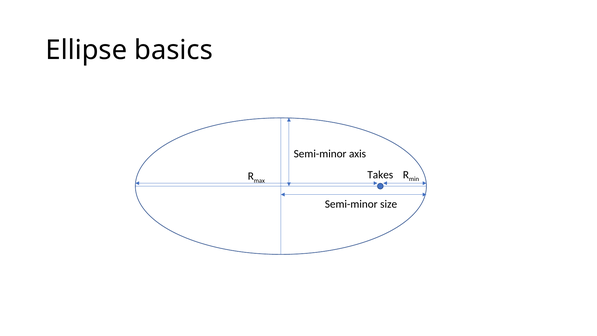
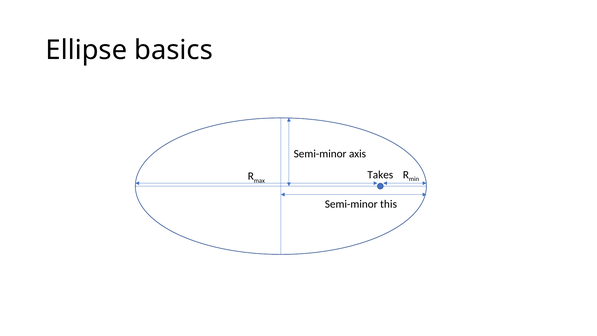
size: size -> this (389, 204)
